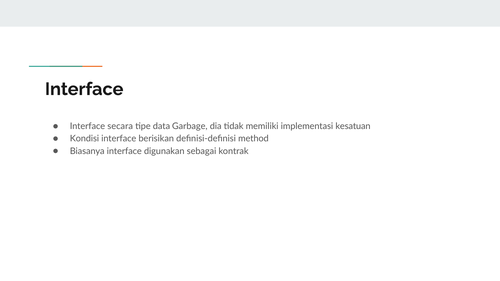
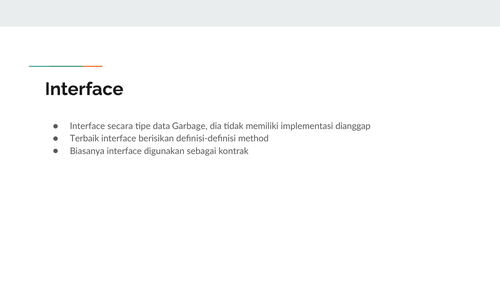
kesatuan: kesatuan -> dianggap (353, 126)
Kondisi: Kondisi -> Terbaik (84, 139)
